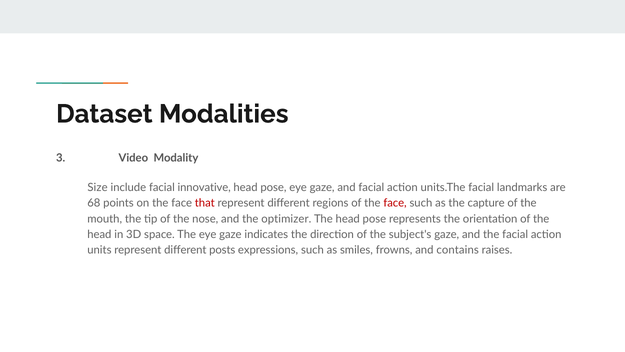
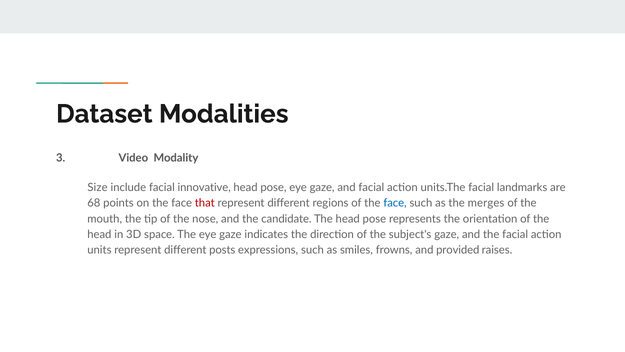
face colour: red -> blue (395, 203)
capture: capture -> merges (486, 203)
optimizer: optimizer -> candidate (286, 219)
contains: contains -> provided (458, 250)
